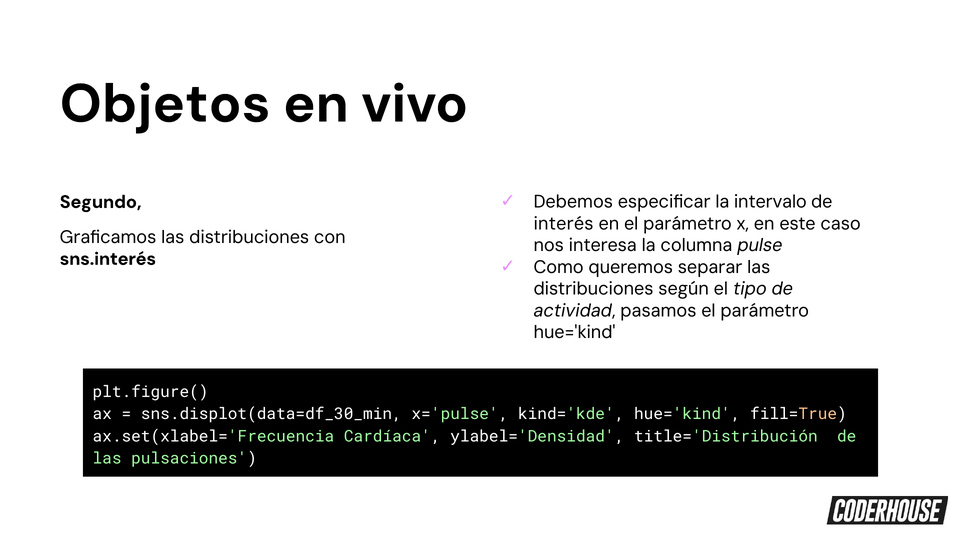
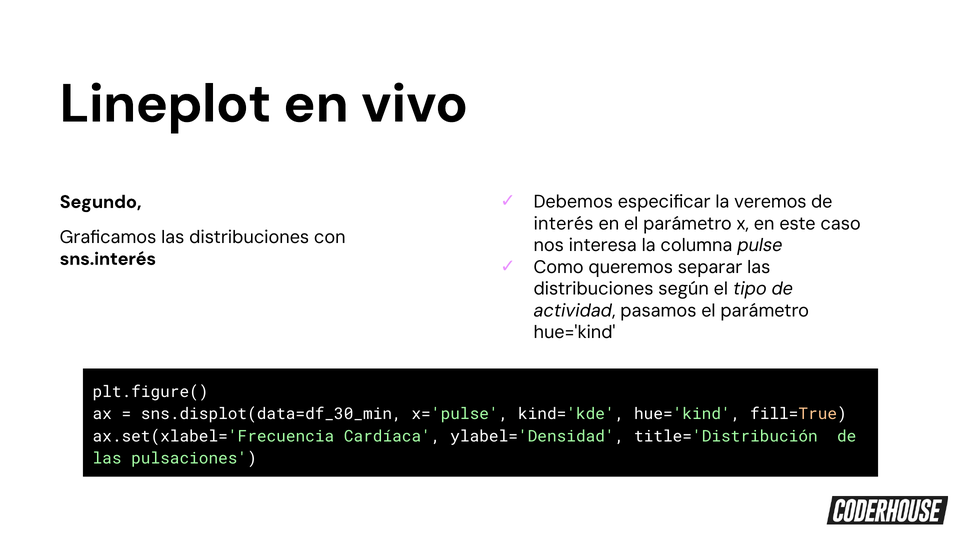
Objetos: Objetos -> Lineplot (165, 104)
intervalo: intervalo -> veremos (770, 202)
